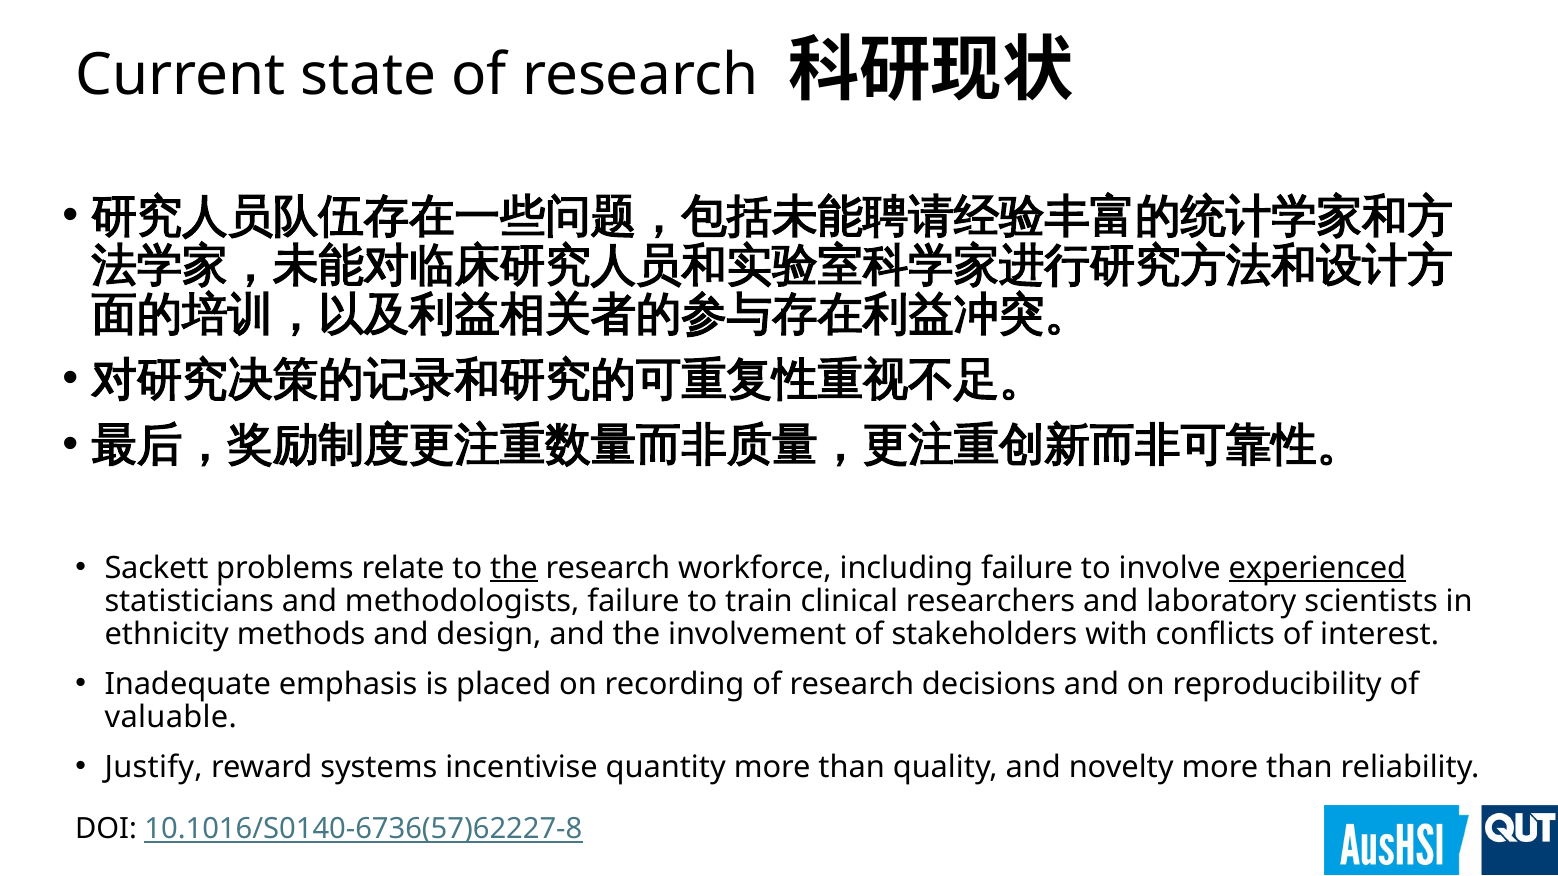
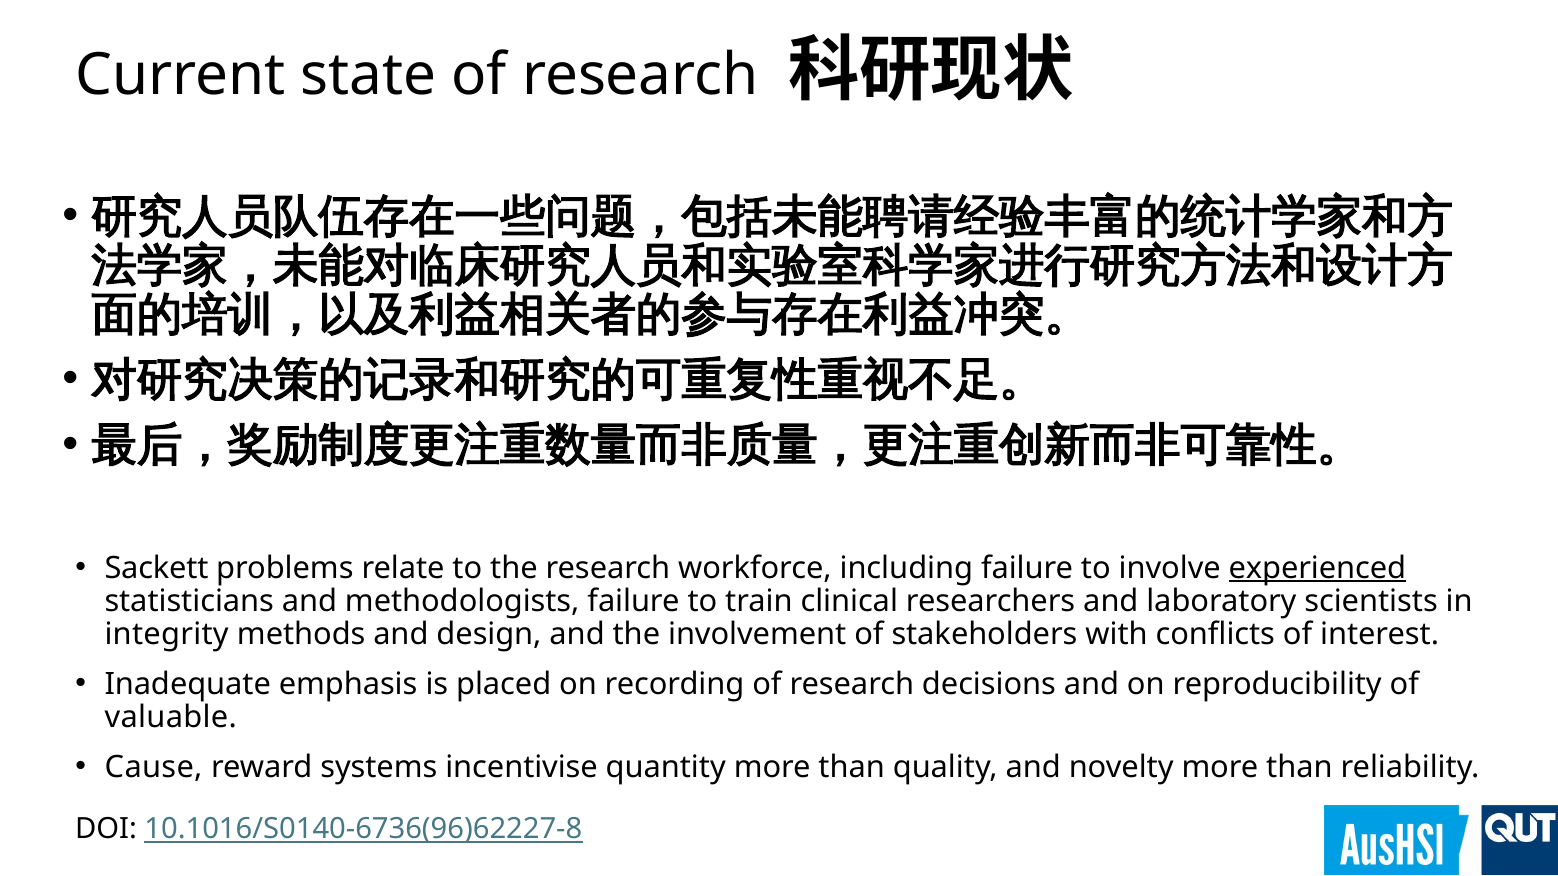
the underline: present -> none (514, 568)
ethnicity: ethnicity -> integrity (167, 635)
Justify: Justify -> Cause (154, 767)
10.1016/S0140-6736(57)62227-8: 10.1016/S0140-6736(57)62227-8 -> 10.1016/S0140-6736(96)62227-8 (363, 829)
